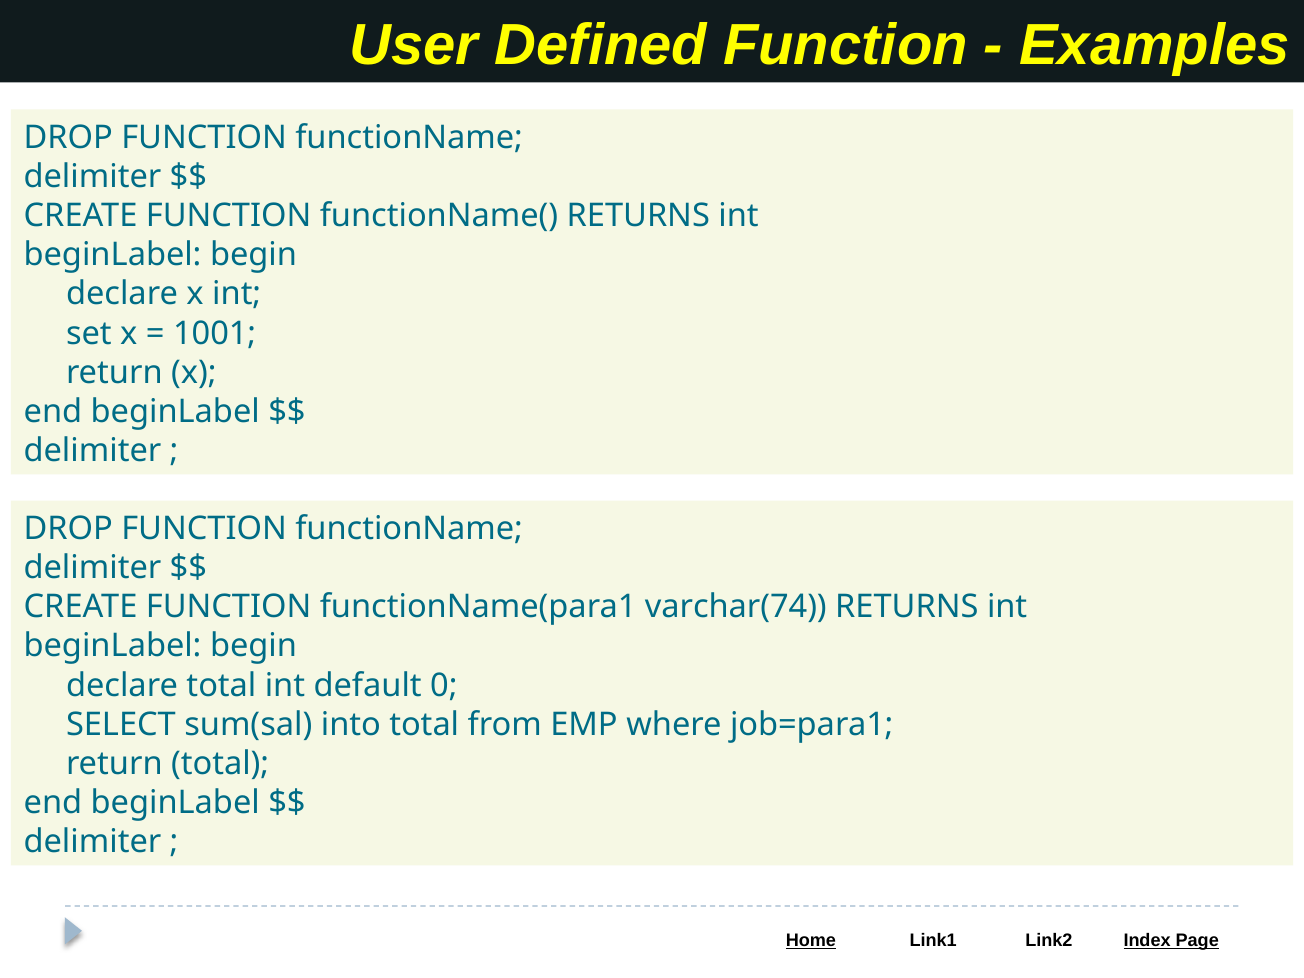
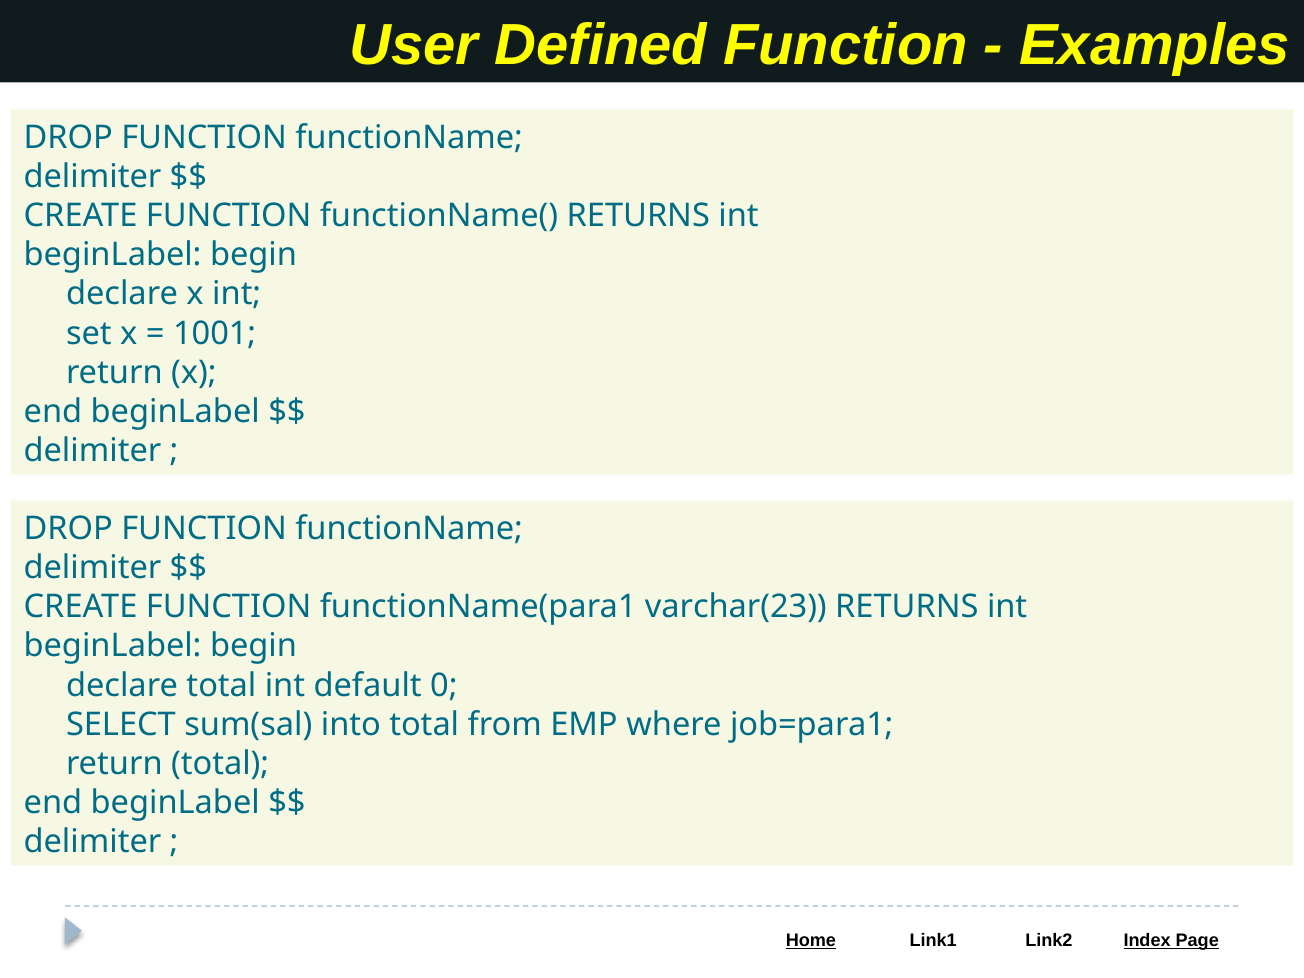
varchar(74: varchar(74 -> varchar(23 (736, 607)
